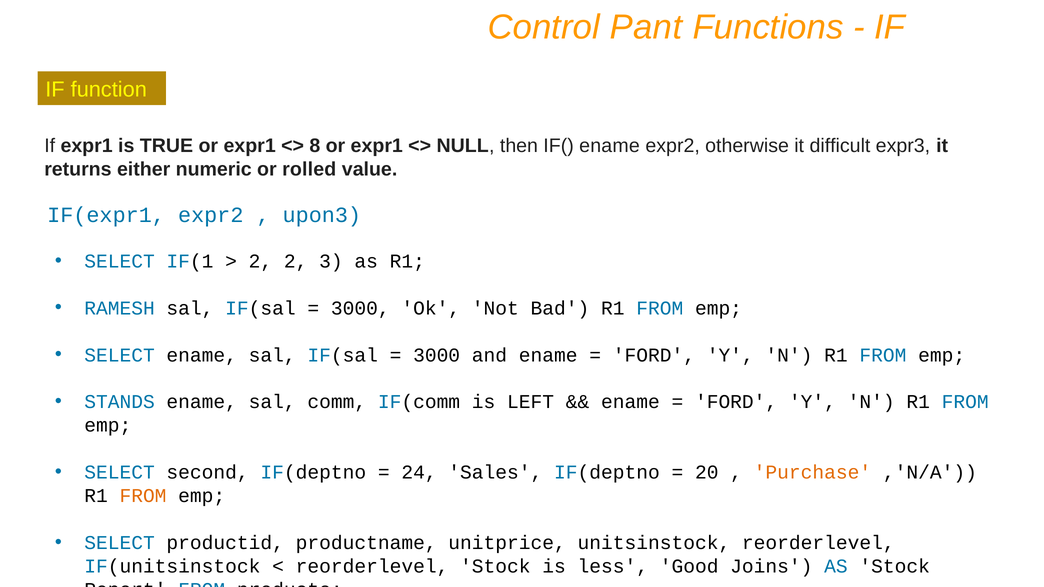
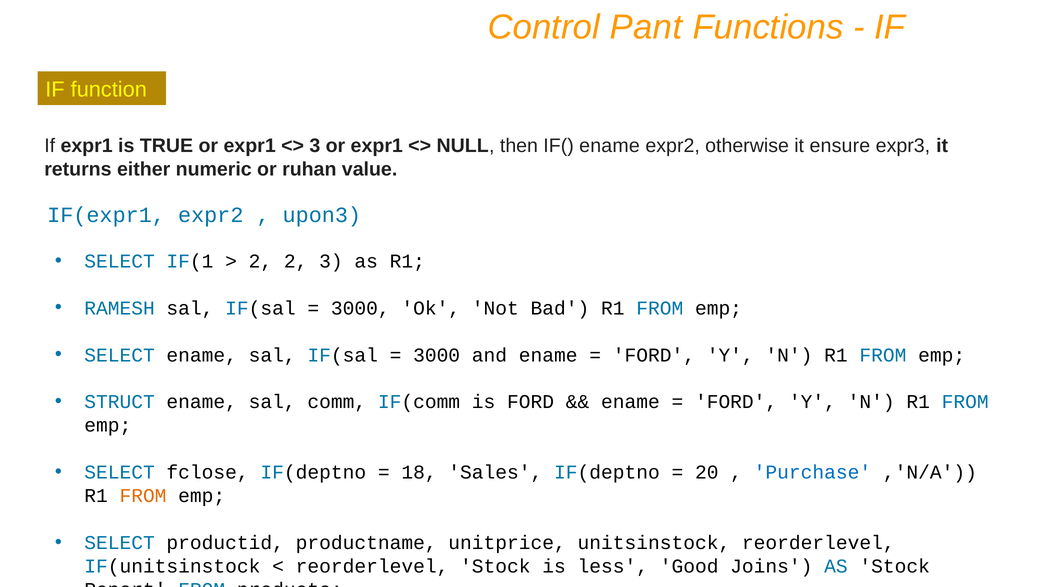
8: 8 -> 3 (315, 146)
difficult: difficult -> ensure (840, 146)
rolled: rolled -> ruhan (309, 169)
STANDS: STANDS -> STRUCT (120, 402)
is LEFT: LEFT -> FORD (531, 402)
second: second -> fclose (208, 473)
24: 24 -> 18 (419, 473)
Purchase colour: orange -> blue (812, 473)
